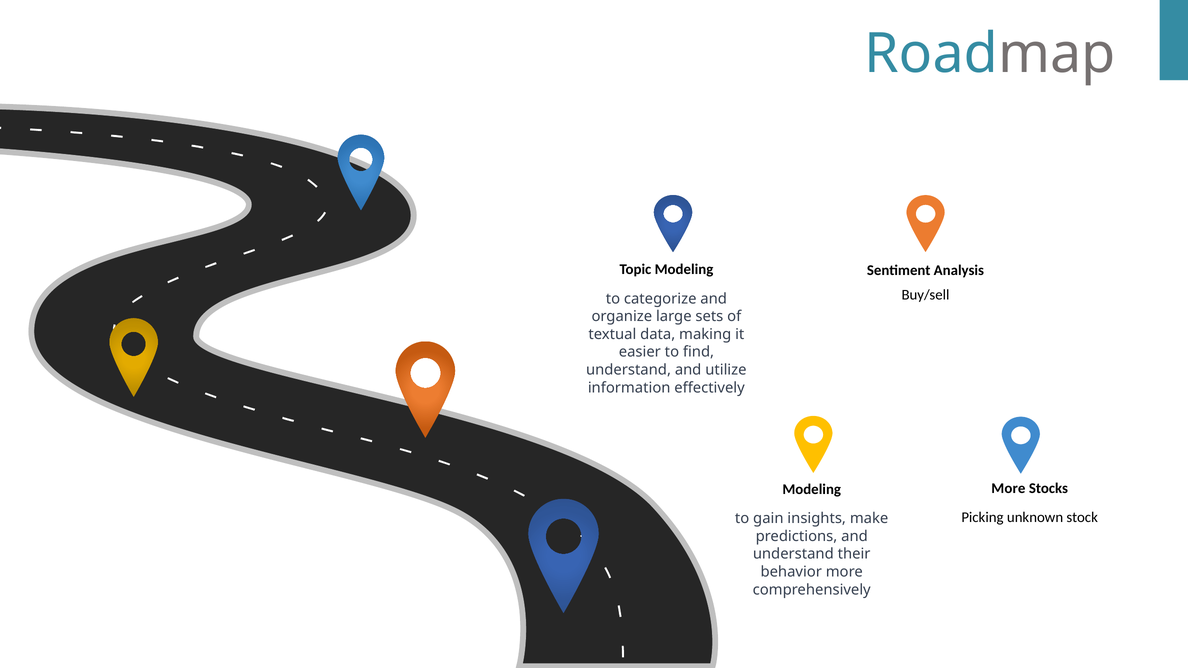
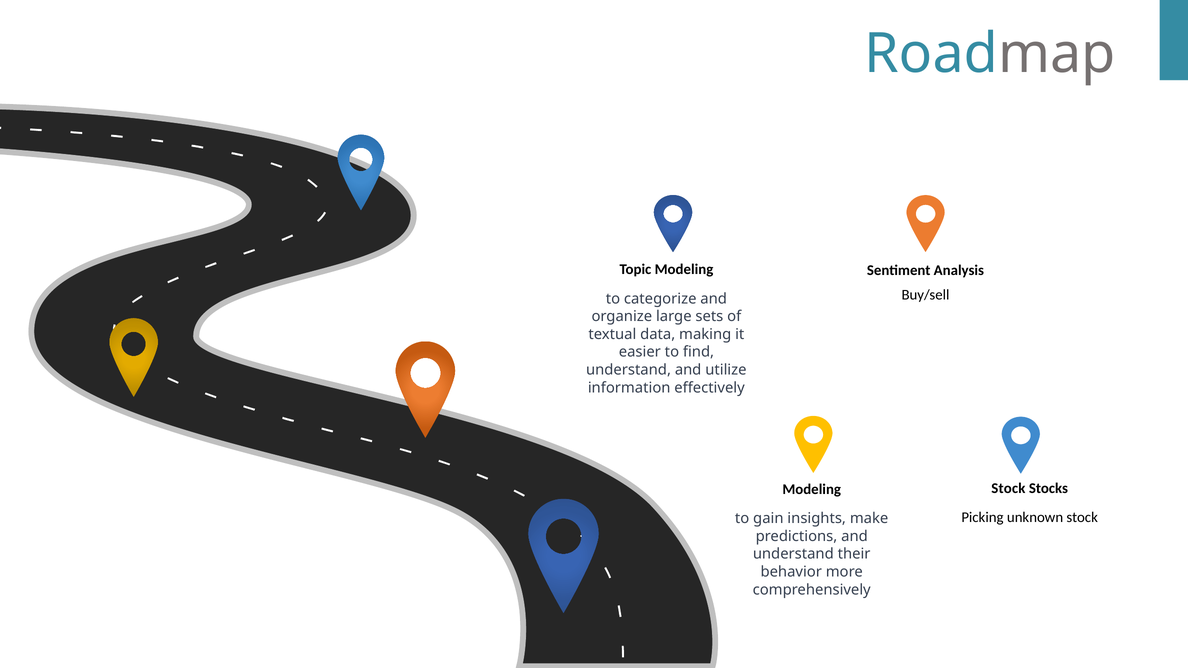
More: More -> Stock (1008, 489)
